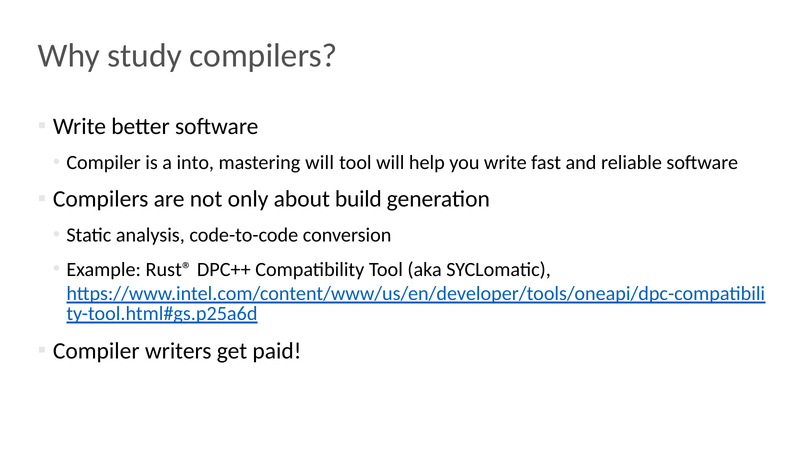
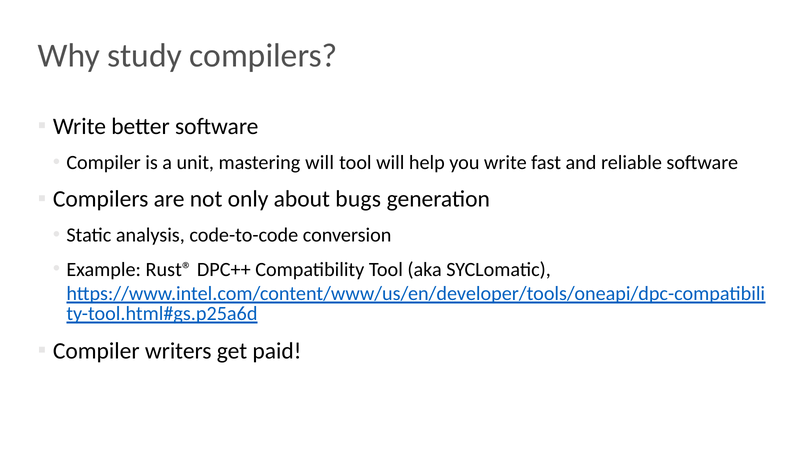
into: into -> unit (195, 163)
build: build -> bugs (358, 199)
